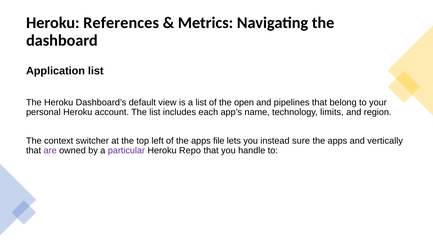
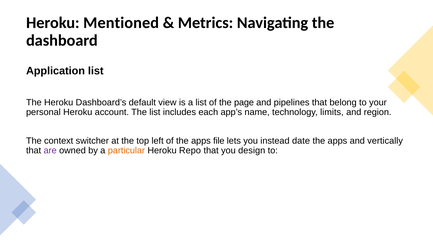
References: References -> Mentioned (121, 23)
open: open -> page (244, 102)
sure: sure -> date (301, 140)
particular colour: purple -> orange (126, 150)
handle: handle -> design (252, 150)
